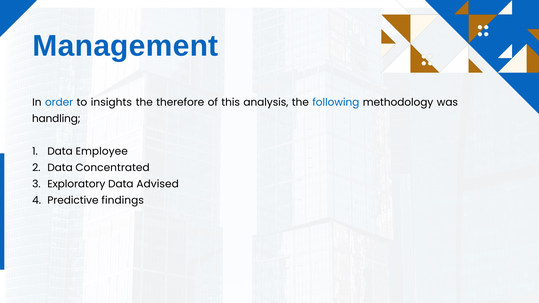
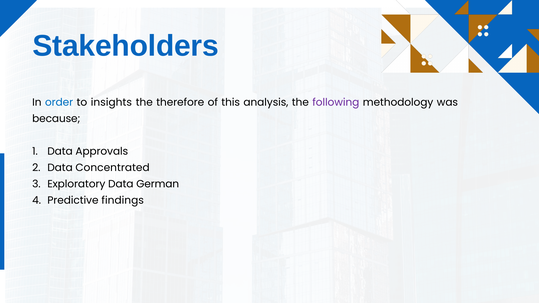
Management: Management -> Stakeholders (126, 46)
following colour: blue -> purple (336, 102)
handling: handling -> because (56, 119)
Employee: Employee -> Approvals (102, 152)
Advised: Advised -> German (158, 184)
